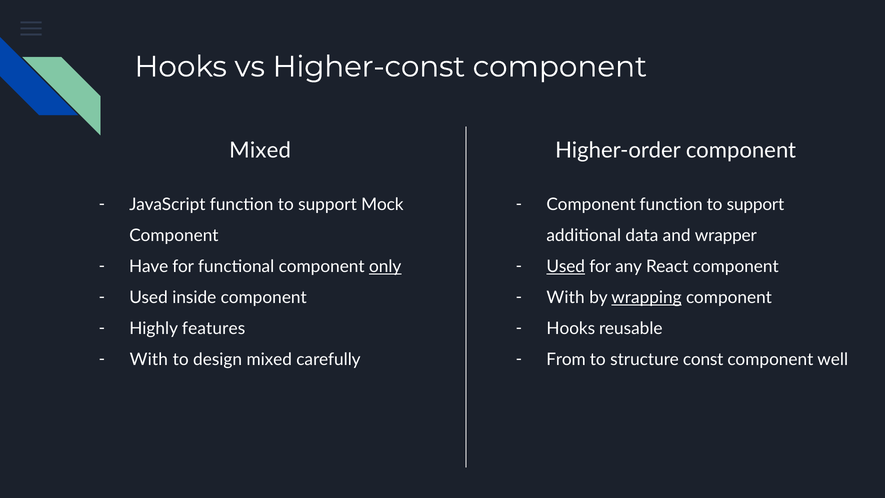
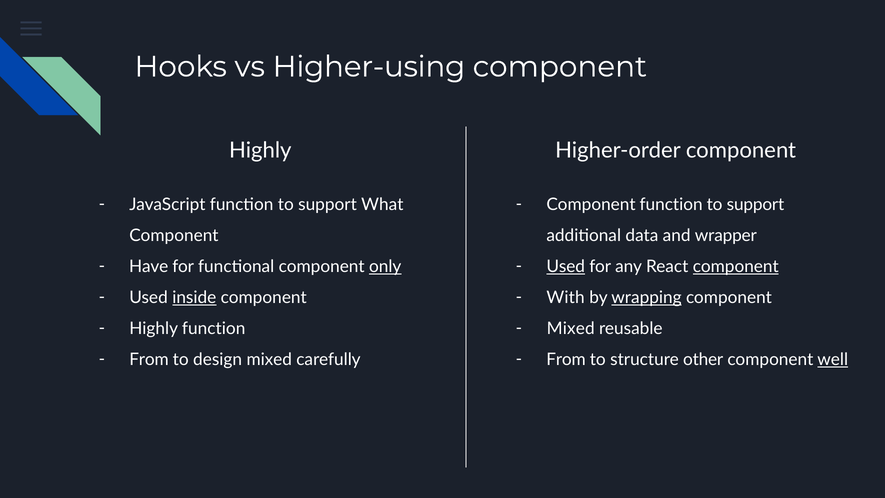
Higher-const: Higher-const -> Higher-using (369, 67)
Mixed: Mixed -> Highly (260, 150)
Mock: Mock -> What (382, 204)
component underline: none -> present (736, 266)
inside underline: none -> present (194, 297)
Highly features: features -> function (214, 328)
Hooks: Hooks -> Mixed (571, 328)
With: With -> From (149, 359)
const: const -> other (703, 359)
well underline: none -> present (833, 359)
